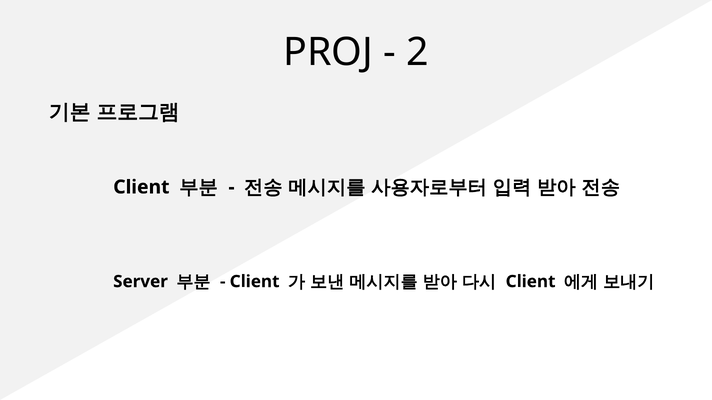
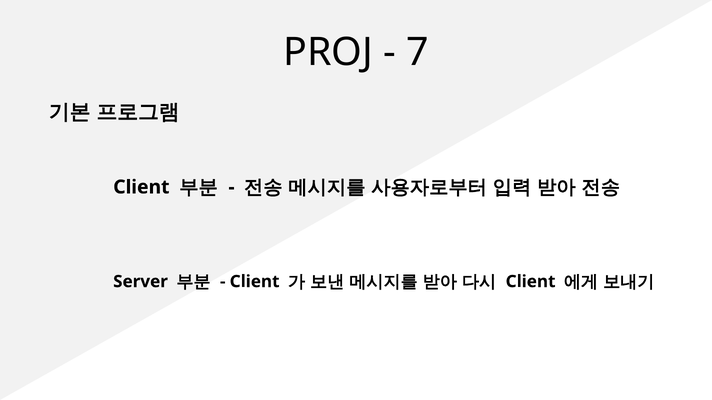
2: 2 -> 7 (417, 52)
